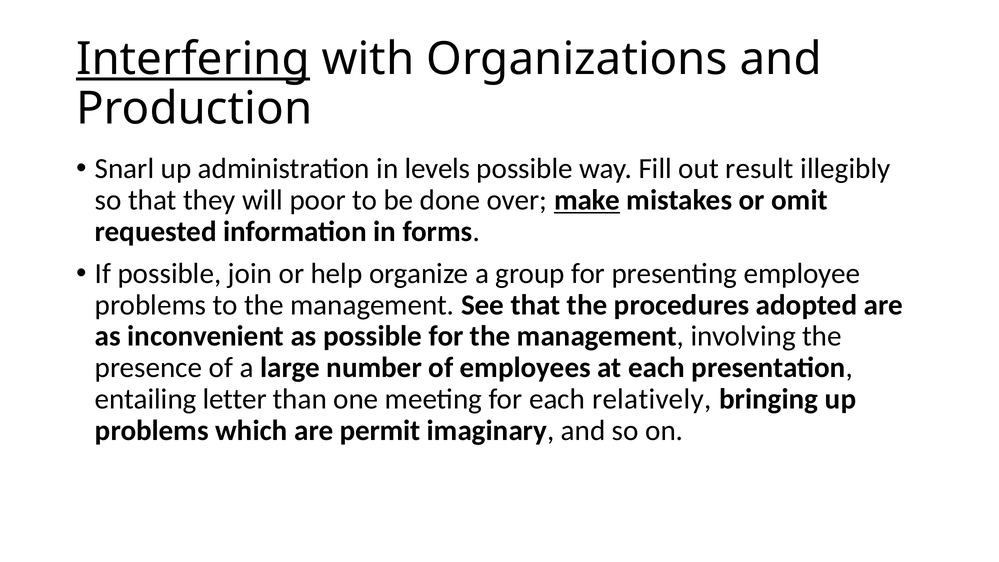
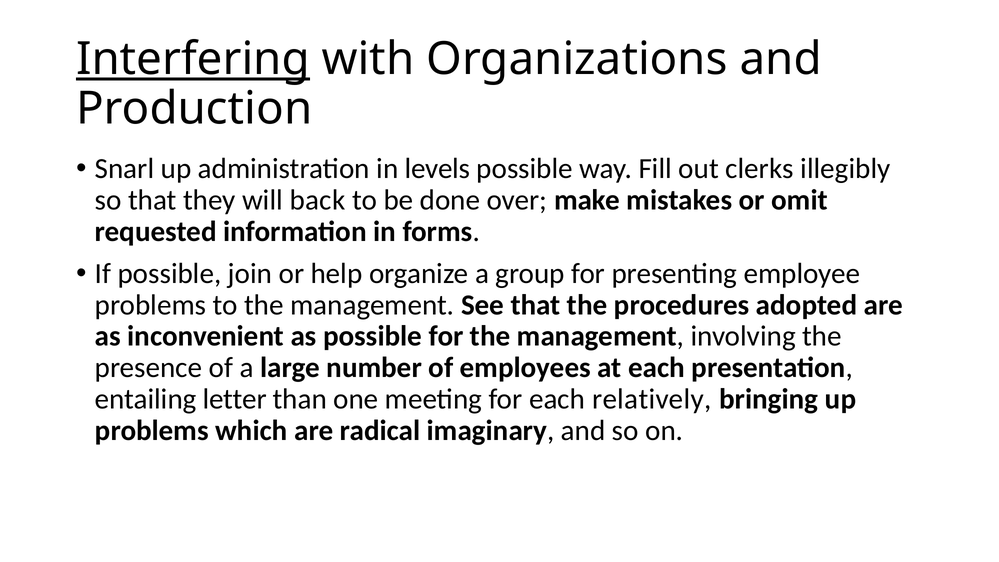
result: result -> clerks (760, 169)
poor: poor -> back (317, 200)
make underline: present -> none (587, 200)
permit: permit -> radical (380, 431)
